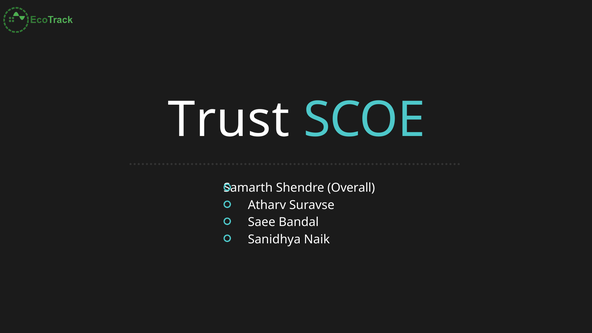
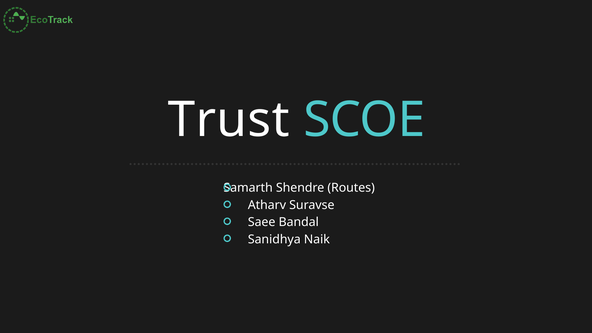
Overall: Overall -> Routes (351, 188)
